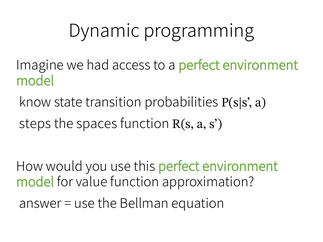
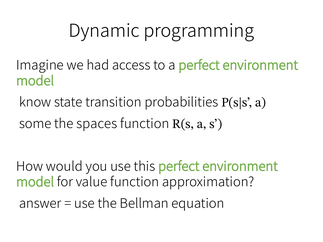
steps: steps -> some (35, 124)
